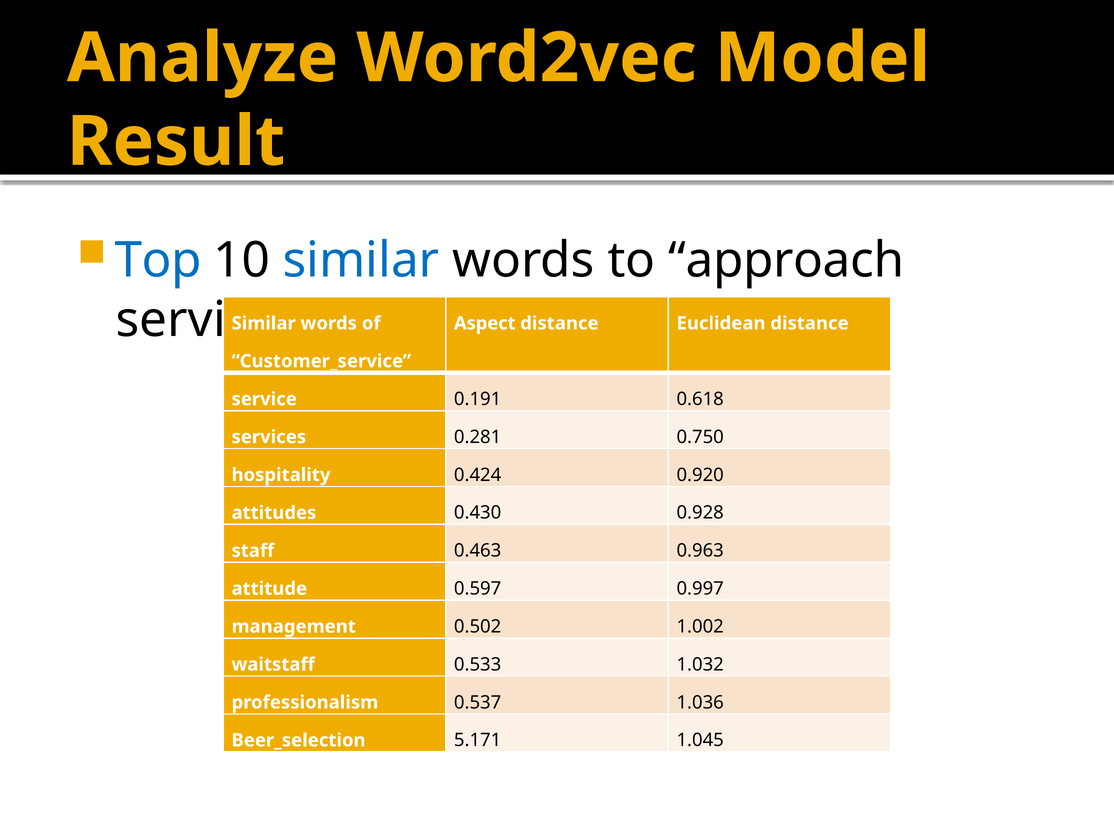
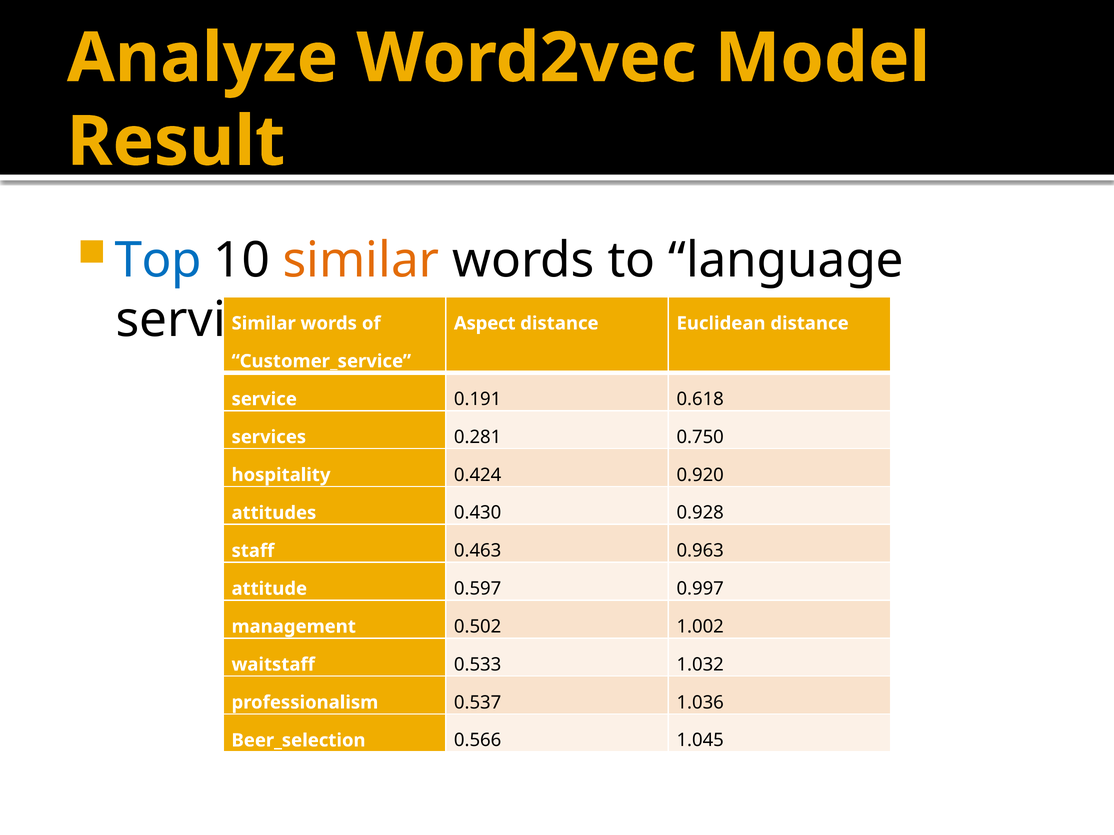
similar colour: blue -> orange (361, 261)
approach: approach -> language (786, 261)
5.171: 5.171 -> 0.566 (478, 741)
